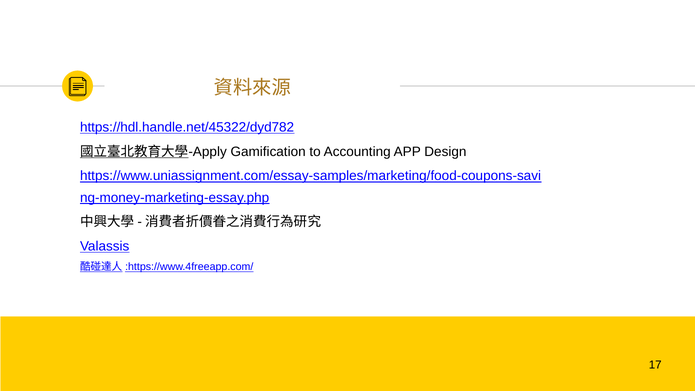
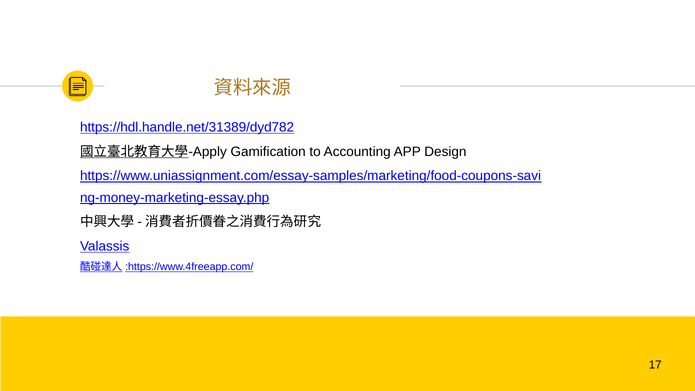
https://hdl.handle.net/45322/dyd782: https://hdl.handle.net/45322/dyd782 -> https://hdl.handle.net/31389/dyd782 (187, 127)
